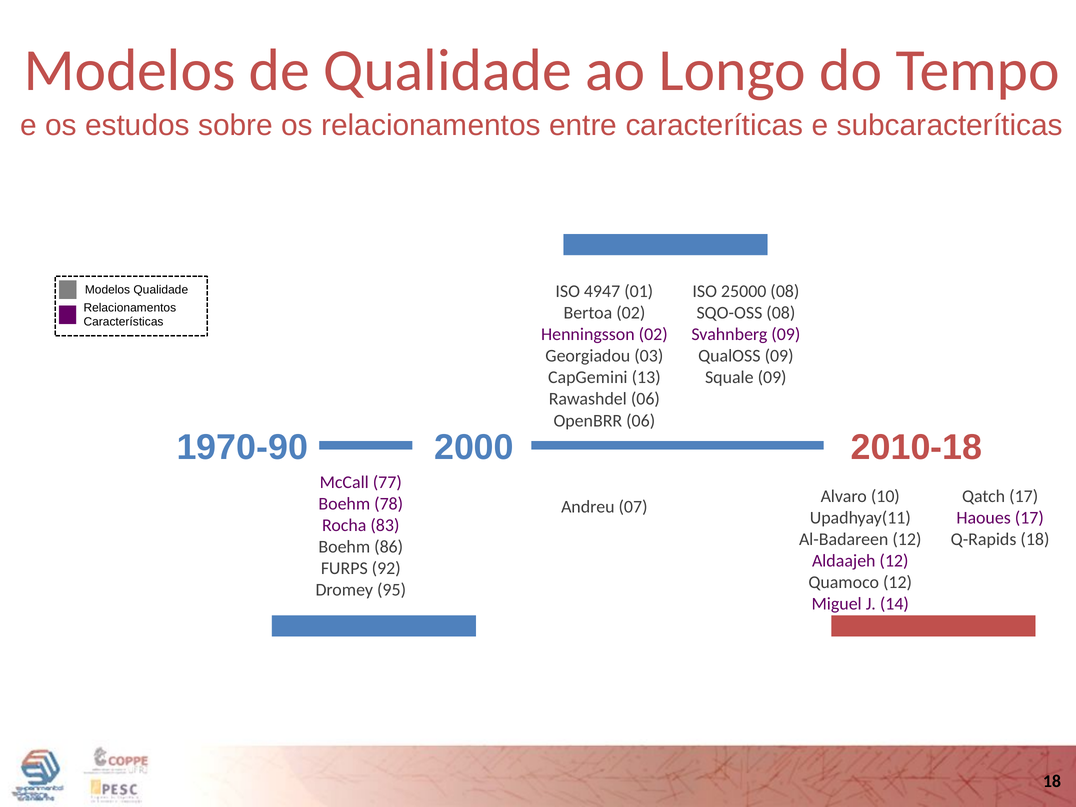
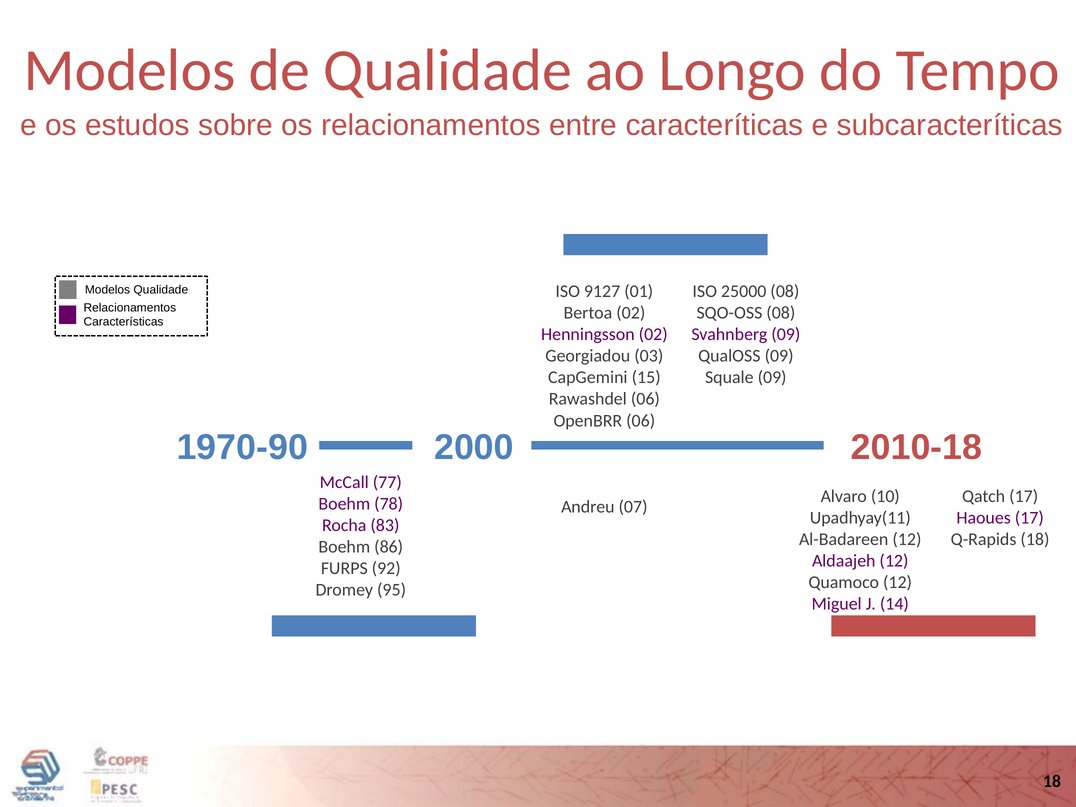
4947: 4947 -> 9127 (602, 291)
13: 13 -> 15 (646, 378)
